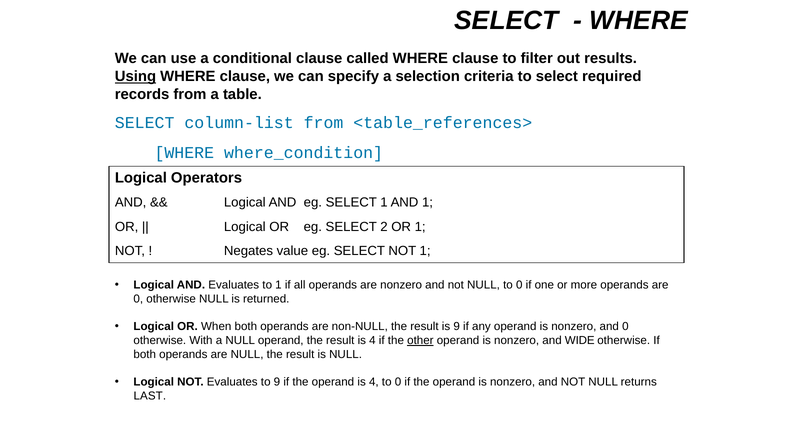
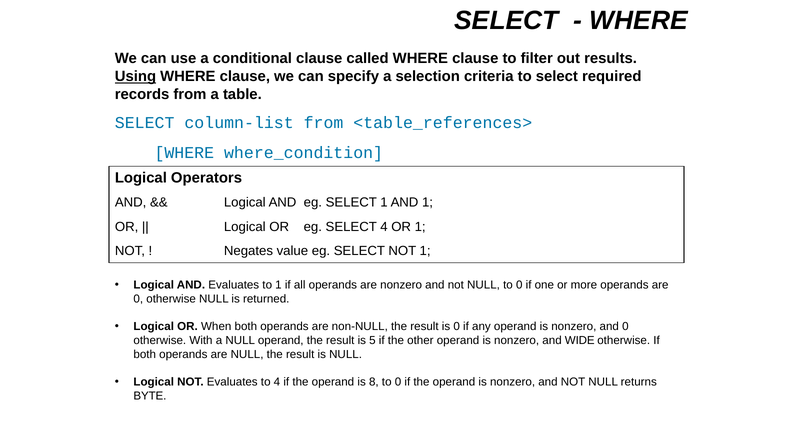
SELECT 2: 2 -> 4 (384, 227)
is 9: 9 -> 0 (457, 327)
result is 4: 4 -> 5 (372, 341)
other underline: present -> none (420, 341)
to 9: 9 -> 4 (277, 382)
operand is 4: 4 -> 8 (374, 382)
LAST: LAST -> BYTE (150, 396)
